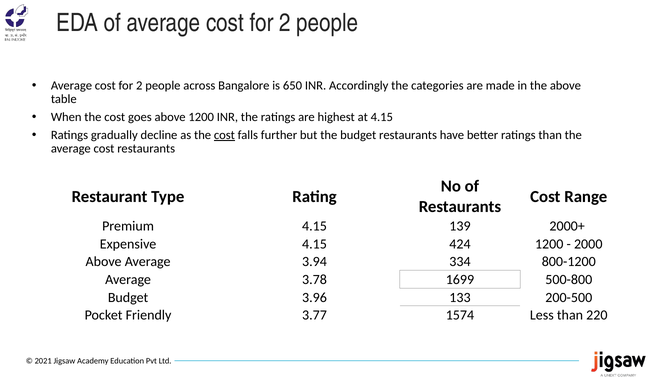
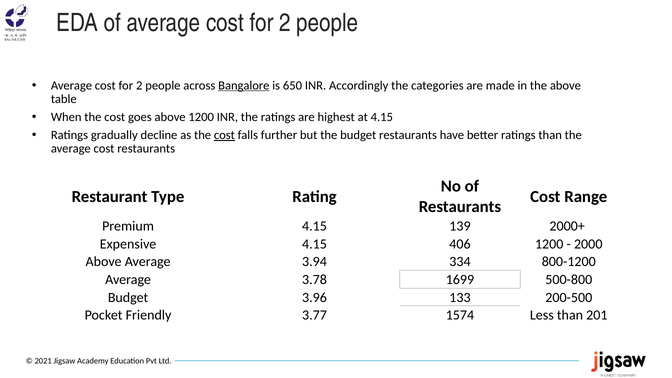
Bangalore underline: none -> present (244, 85)
424: 424 -> 406 (460, 244)
220: 220 -> 201 (597, 315)
